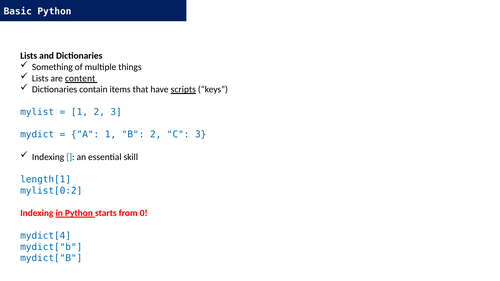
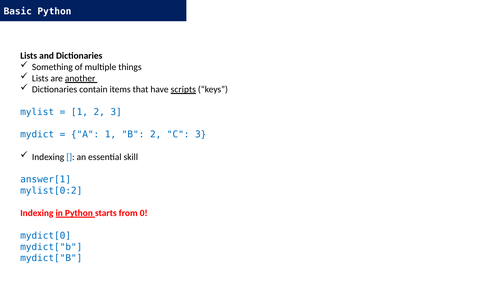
content: content -> another (80, 78)
length[1: length[1 -> answer[1 (46, 180)
mydict[4: mydict[4 -> mydict[0 (46, 236)
